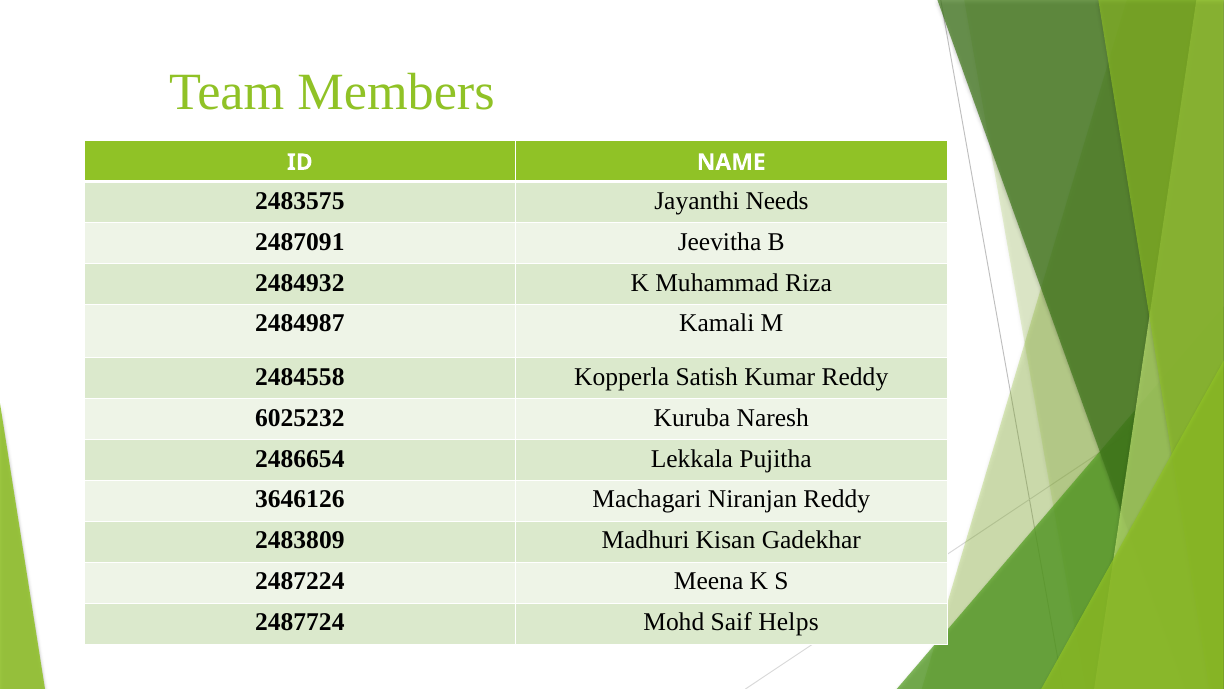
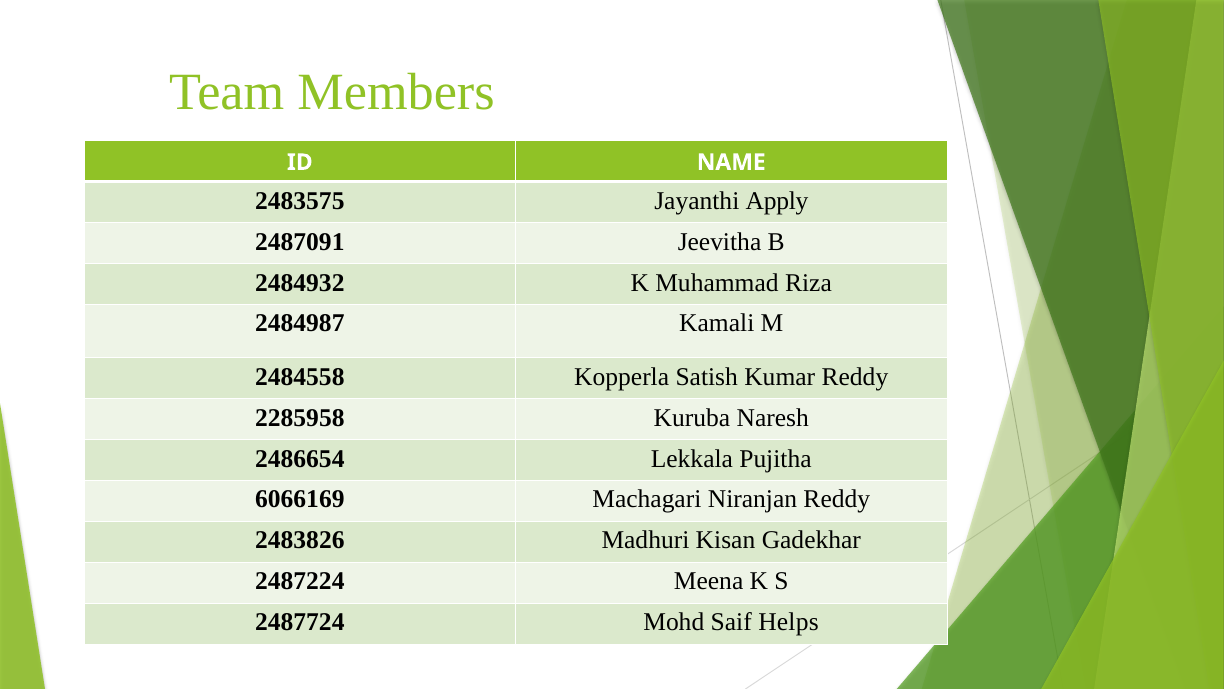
Needs: Needs -> Apply (777, 201)
6025232: 6025232 -> 2285958 (300, 417)
3646126: 3646126 -> 6066169 (300, 499)
2483809: 2483809 -> 2483826 (300, 540)
